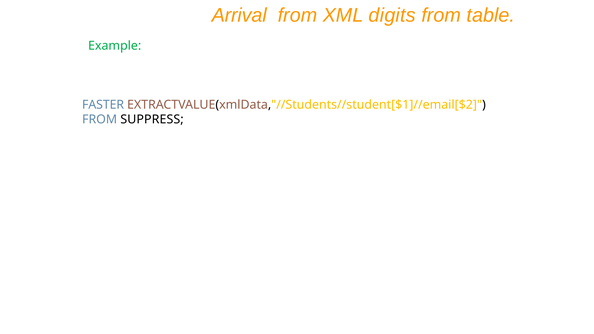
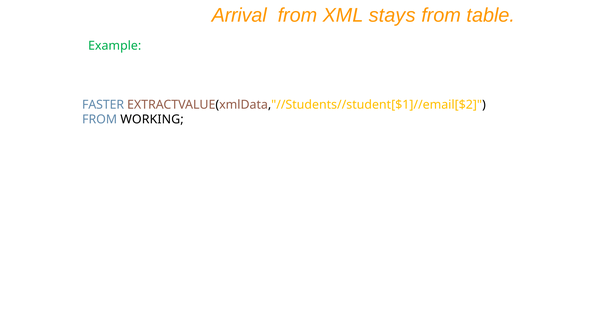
digits: digits -> stays (392, 15)
SUPPRESS: SUPPRESS -> WORKING (152, 120)
